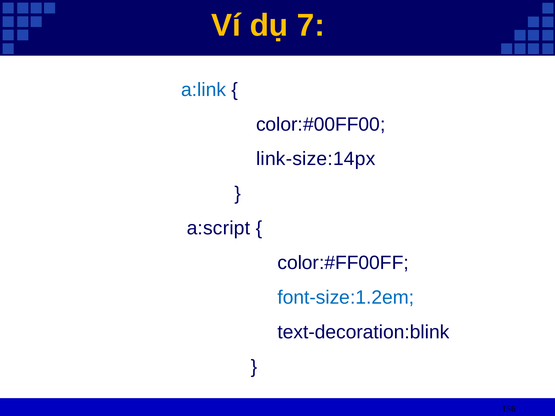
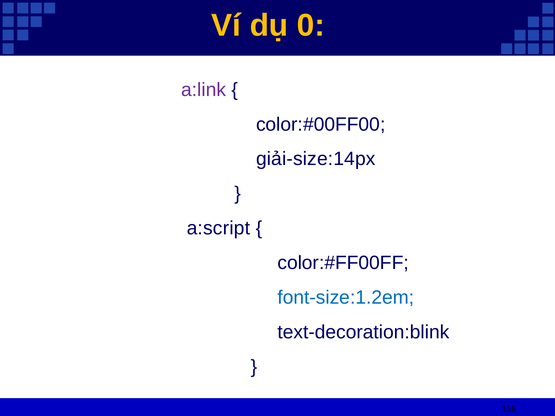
7: 7 -> 0 (311, 25)
a:link colour: blue -> purple (204, 90)
link-size:14px: link-size:14px -> giải-size:14px (316, 159)
